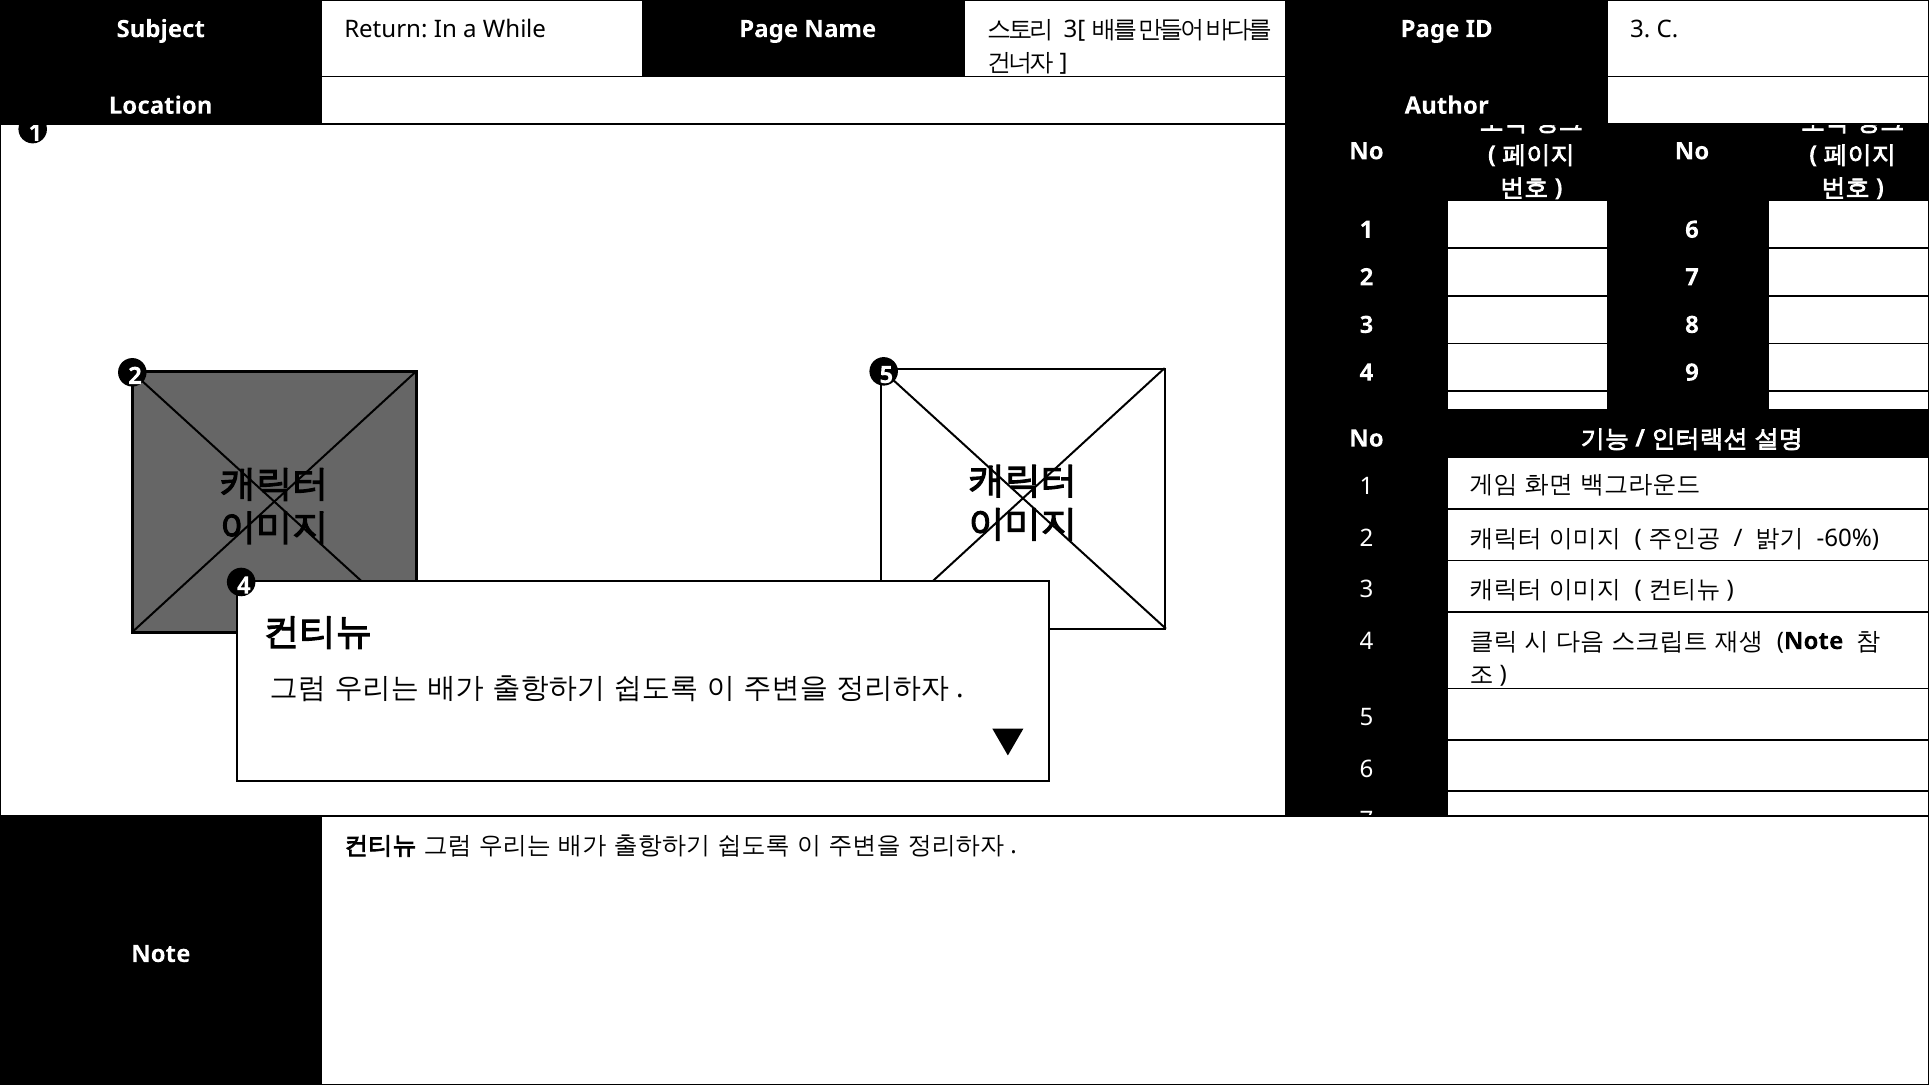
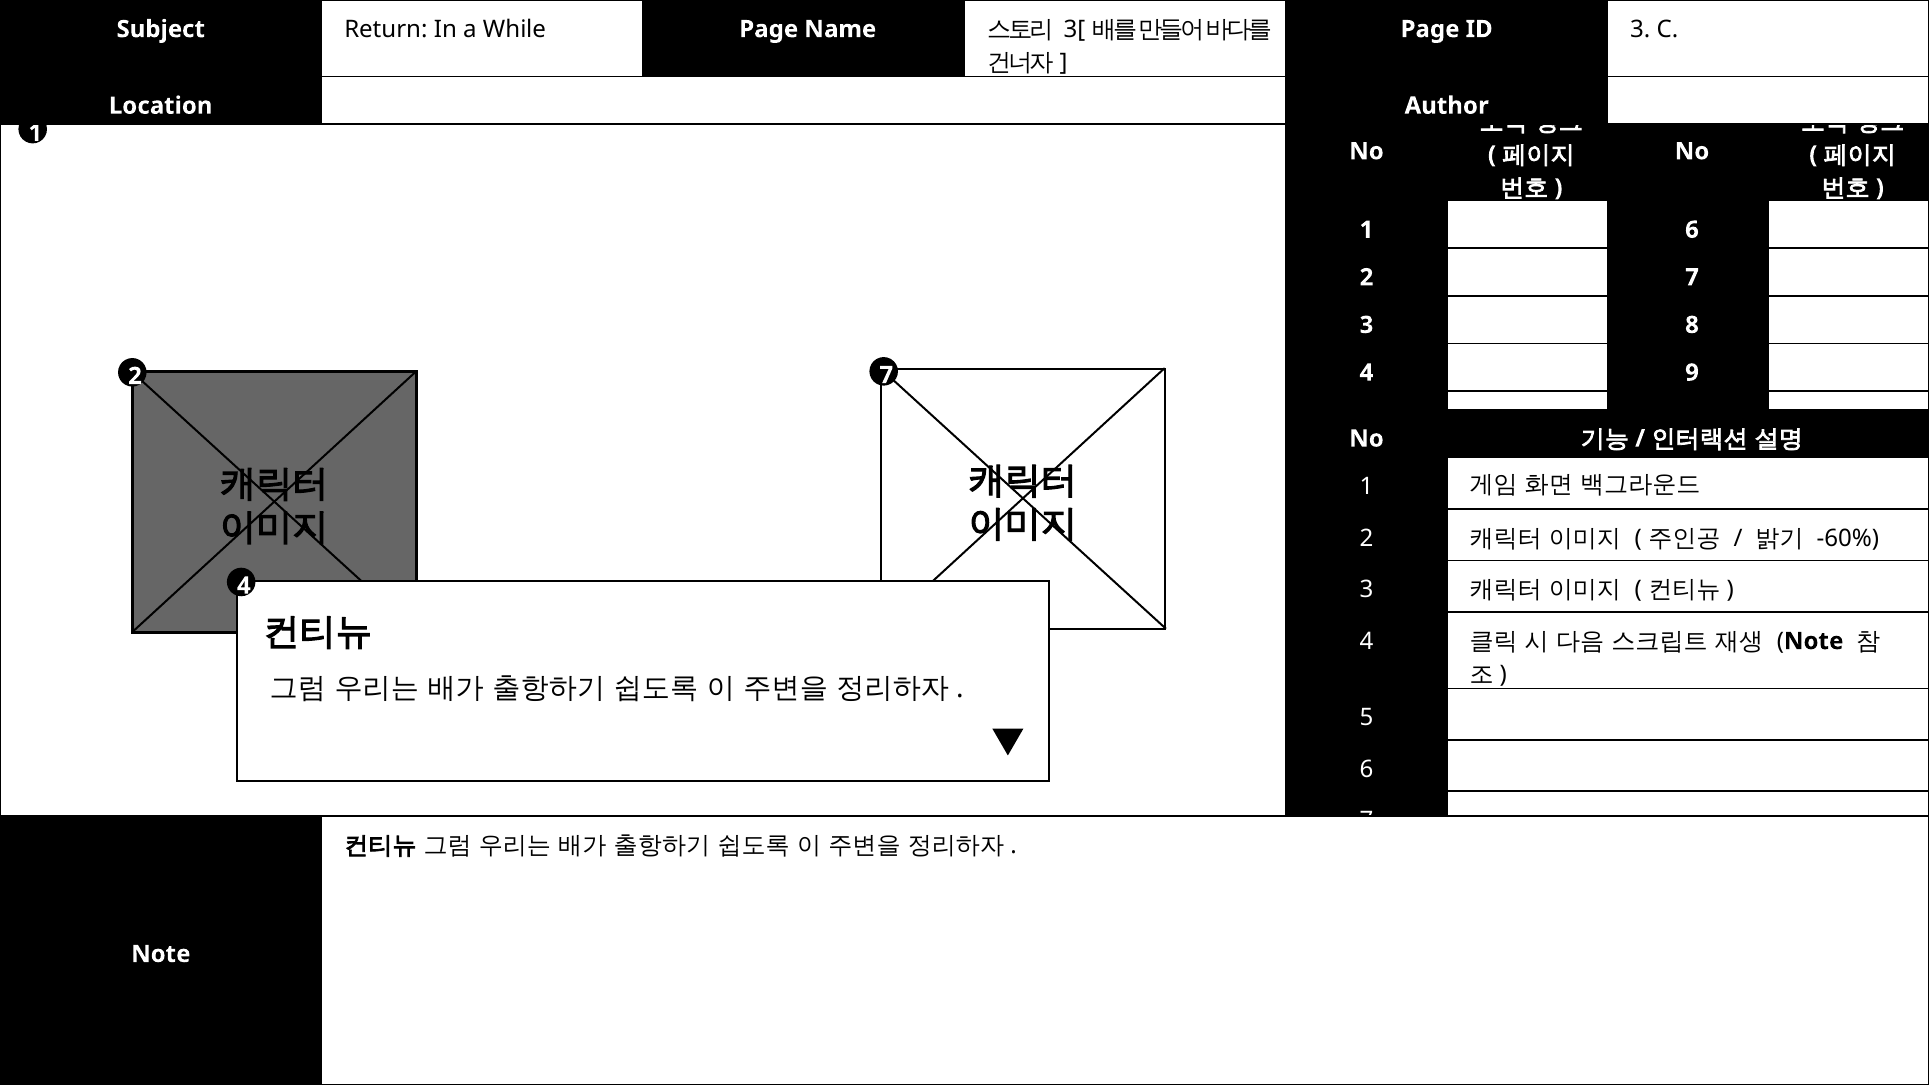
5: 5 -> 7 (886, 375)
